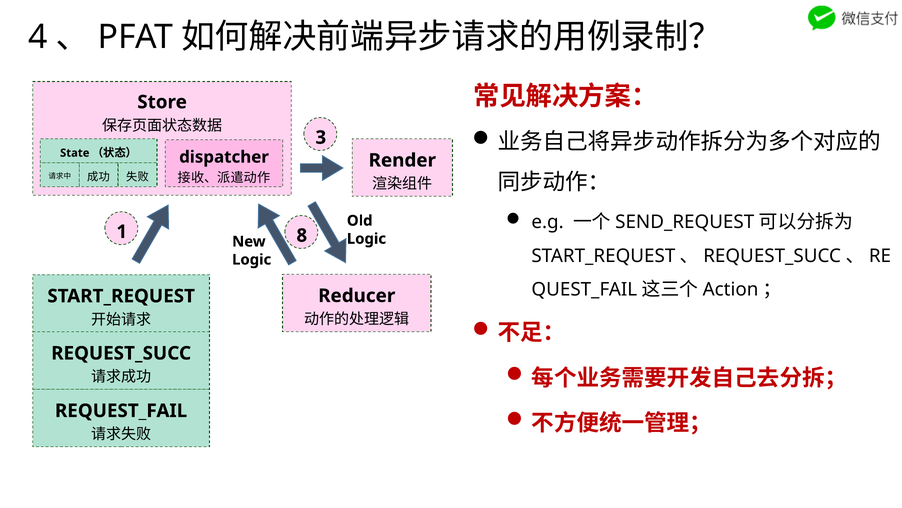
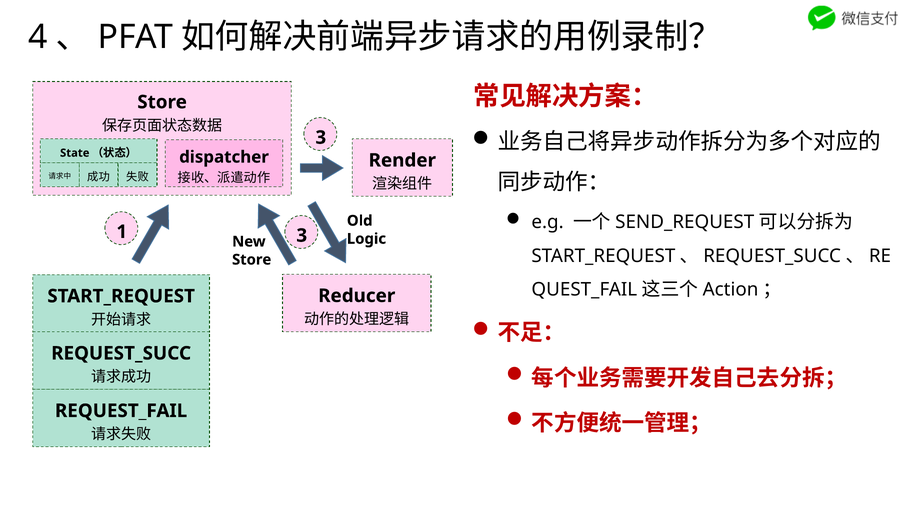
1 8: 8 -> 3 (302, 235)
Logic: Logic -> Store (252, 259)
